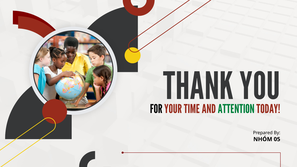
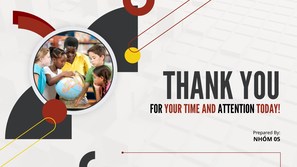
ATTENTION colour: green -> black (236, 109)
